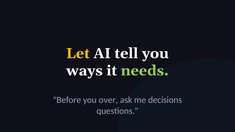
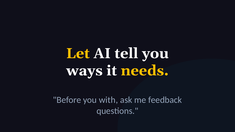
needs colour: light green -> yellow (145, 71)
over: over -> with (108, 100)
decisions: decisions -> feedback (165, 100)
